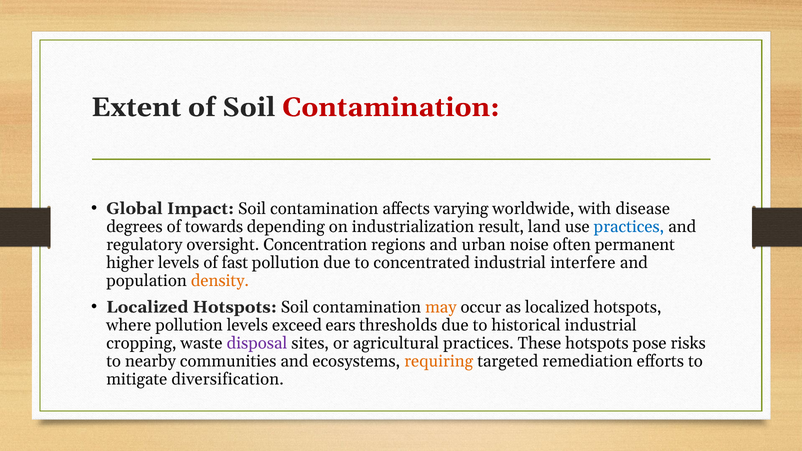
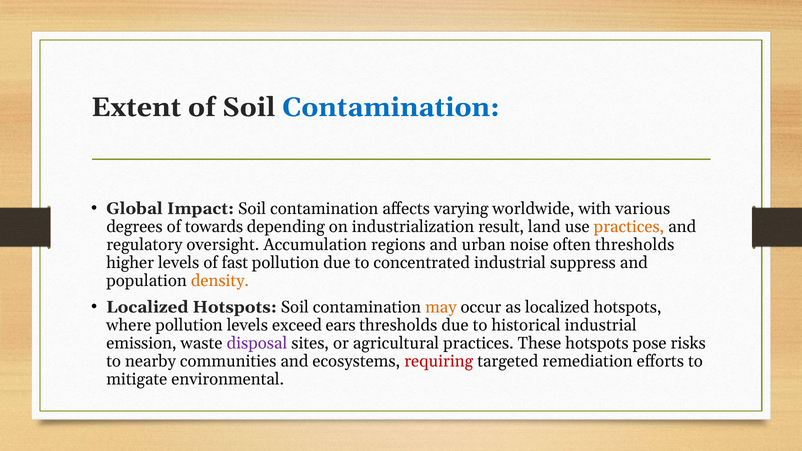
Contamination colour: red -> blue (391, 107)
disease: disease -> various (643, 209)
practices colour: blue -> orange (629, 227)
Concentration: Concentration -> Accumulation (315, 245)
often permanent: permanent -> thresholds (635, 245)
interfere: interfere -> suppress (583, 263)
cropping: cropping -> emission (141, 343)
requiring colour: orange -> red (439, 361)
diversification: diversification -> environmental (228, 379)
